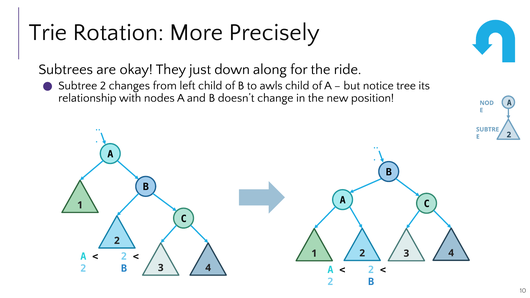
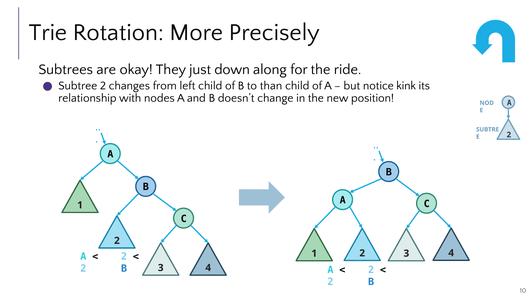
awls: awls -> than (271, 86)
tree: tree -> kink (406, 86)
